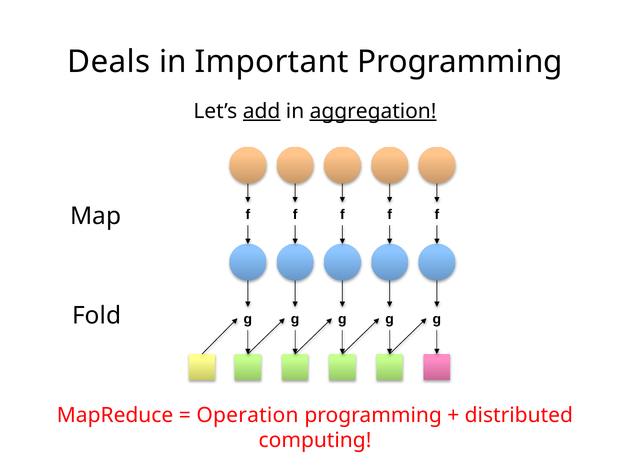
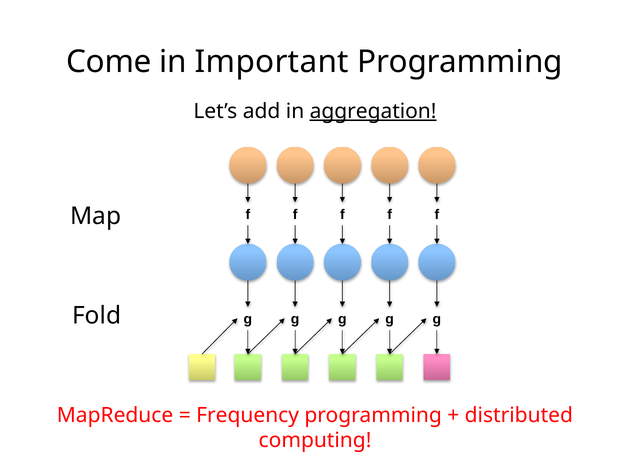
Deals: Deals -> Come (109, 62)
add underline: present -> none (262, 111)
Operation: Operation -> Frequency (248, 416)
